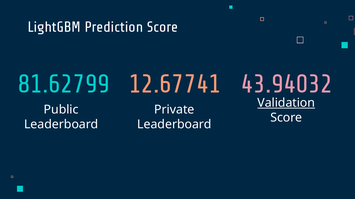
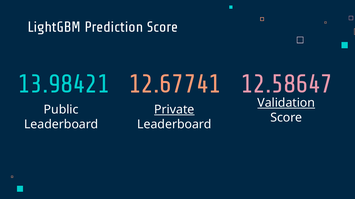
81.62799: 81.62799 -> 13.98421 (64, 84)
43.94032: 43.94032 -> 12.58647 (287, 84)
Private underline: none -> present (174, 110)
